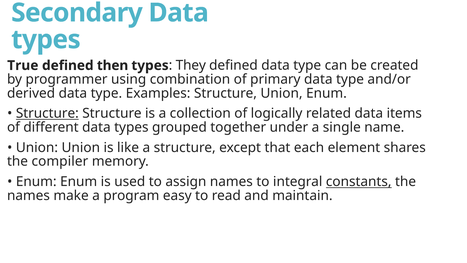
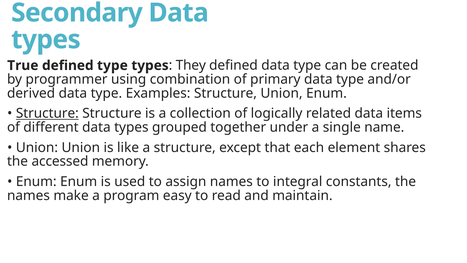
defined then: then -> type (112, 65)
compiler: compiler -> accessed (60, 161)
constants underline: present -> none (359, 181)
